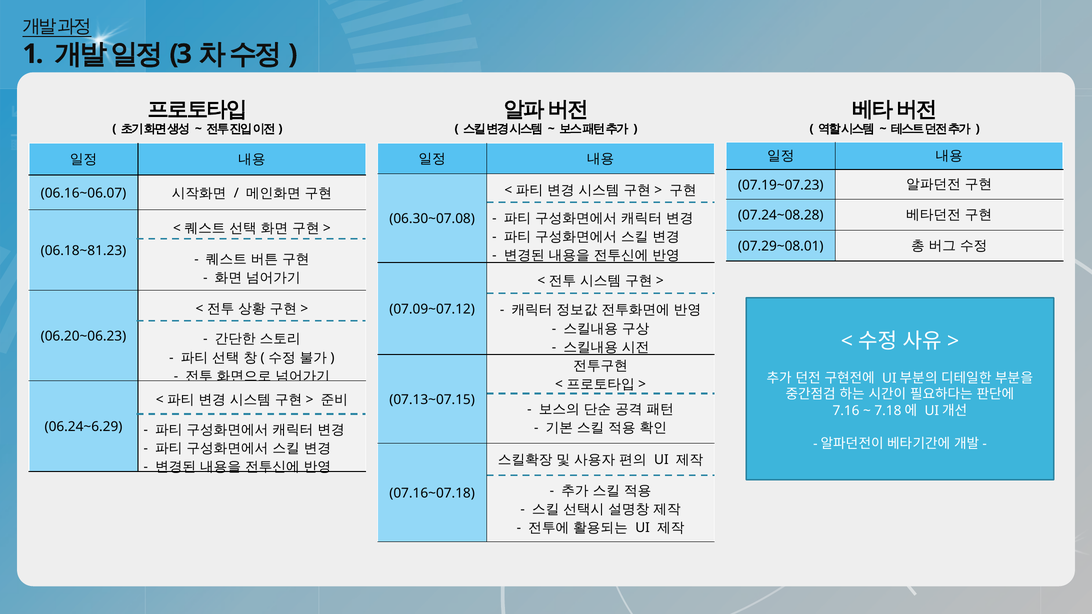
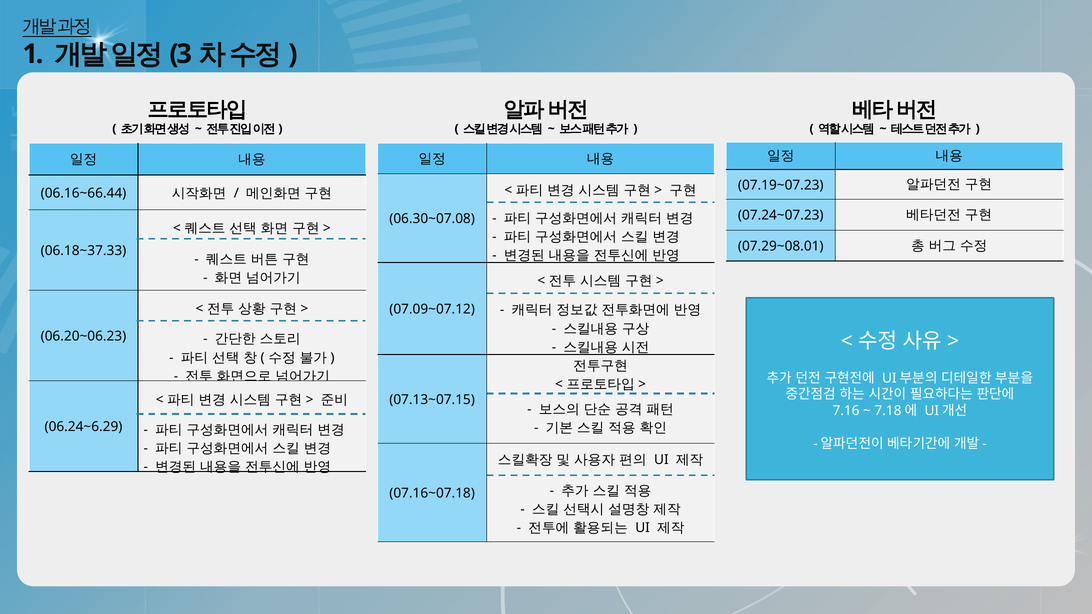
06.16~06.07: 06.16~06.07 -> 06.16~66.44 (83, 193)
07.24~08.28: 07.24~08.28 -> 07.24~07.23 (781, 216)
06.18~81.23: 06.18~81.23 -> 06.18~37.33 (83, 251)
